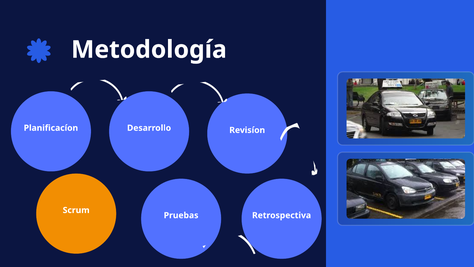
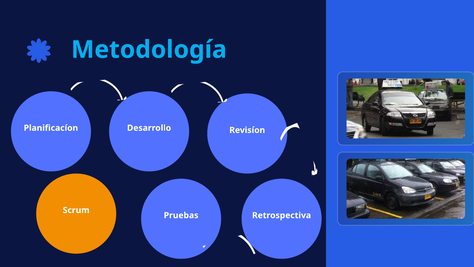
Metodología colour: white -> light blue (149, 50)
